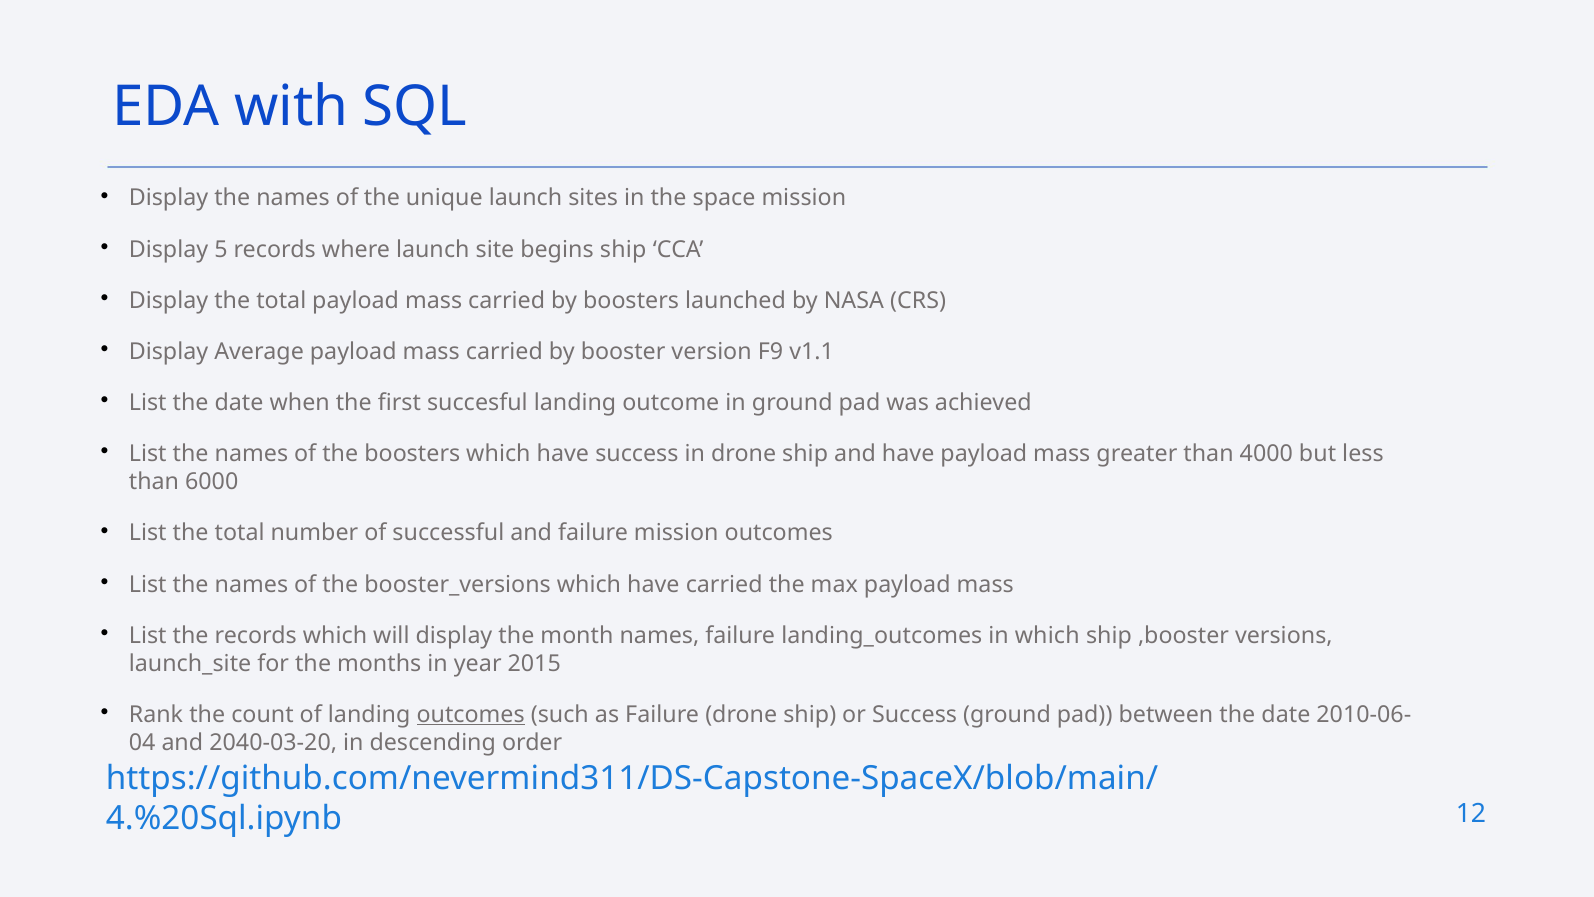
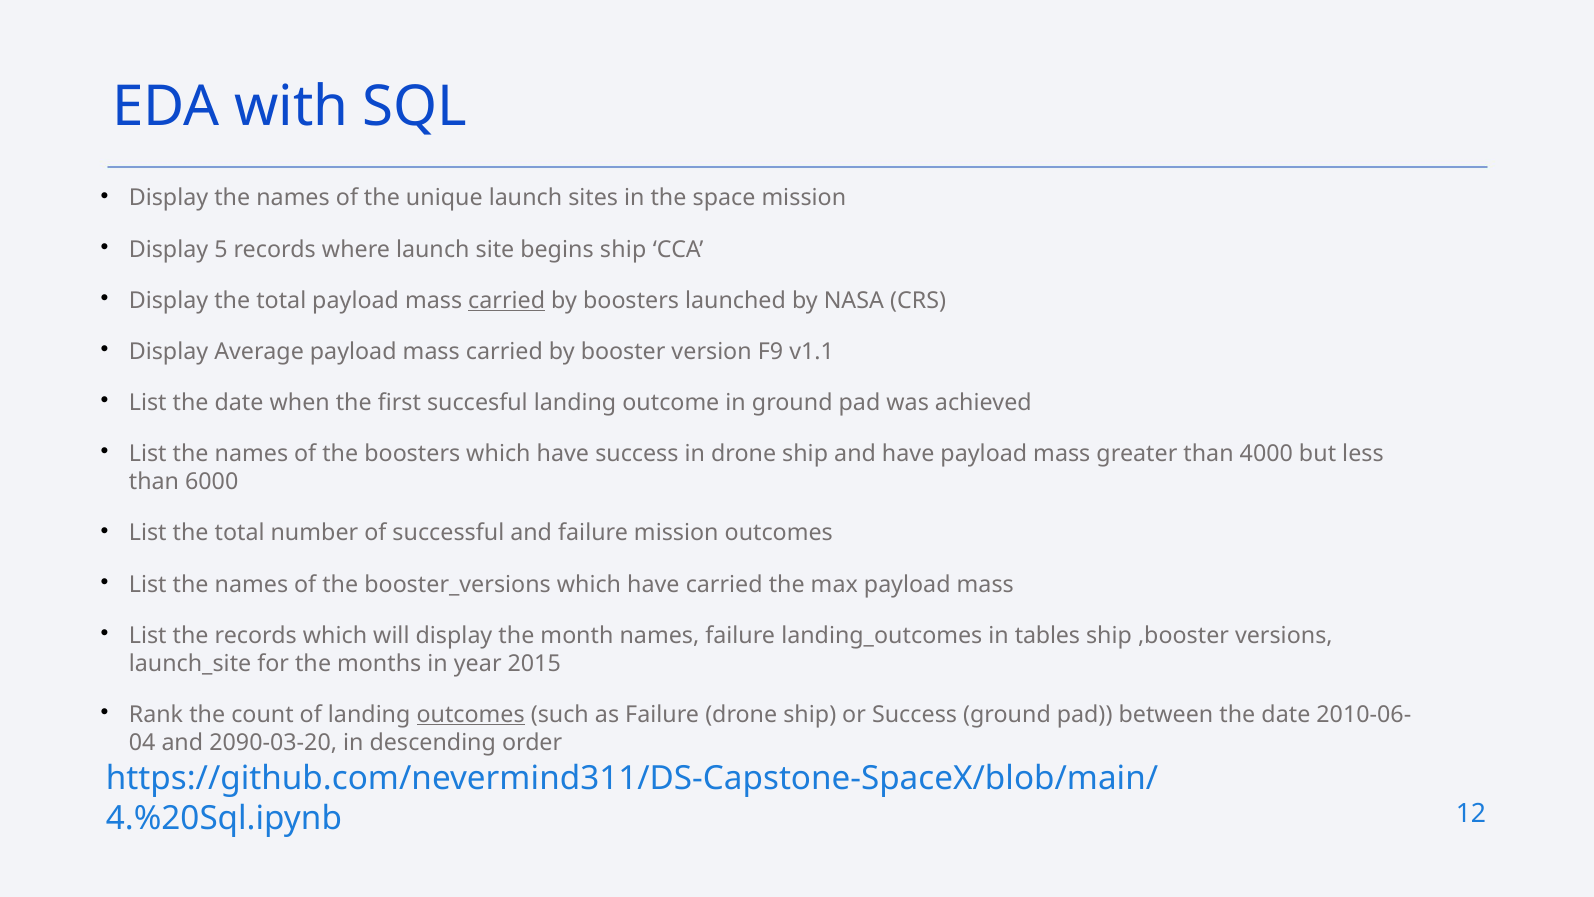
carried underline: none -> present (507, 300)
in which: which -> tables (1047, 635)
2040-03-20: 2040-03-20 -> 2090-03-20 (273, 742)
